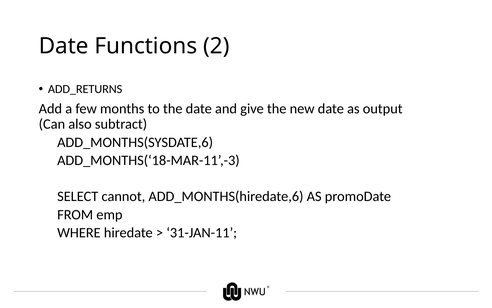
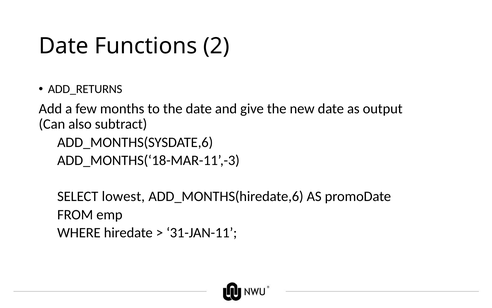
cannot: cannot -> lowest (123, 196)
